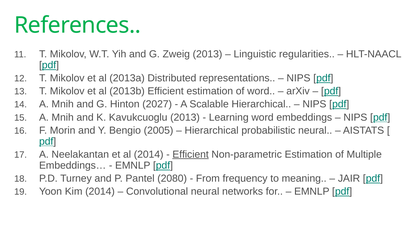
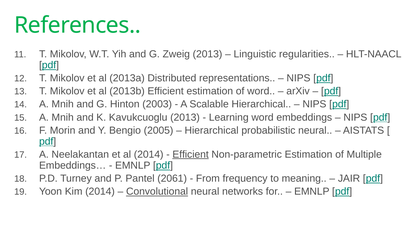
2027: 2027 -> 2003 (157, 105)
2080: 2080 -> 2061 (172, 179)
Convolutional underline: none -> present (157, 192)
